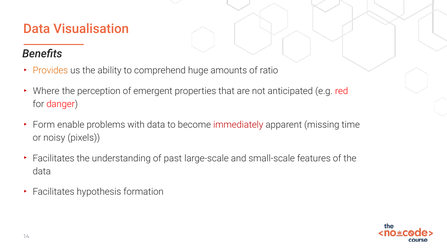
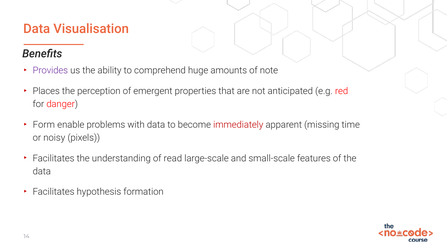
Provides colour: orange -> purple (50, 70)
ratio: ratio -> note (269, 70)
Where: Where -> Places (46, 91)
past: past -> read (173, 158)
